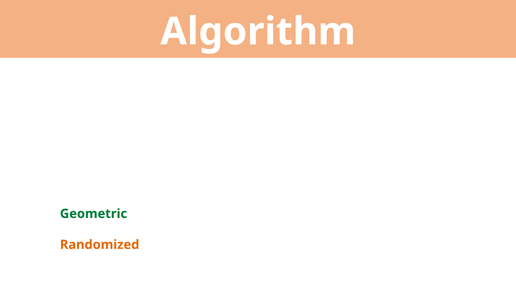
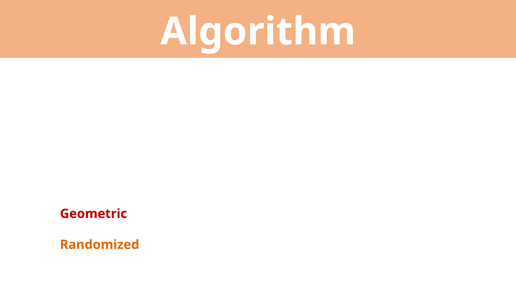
Geometric colour: green -> red (94, 214)
